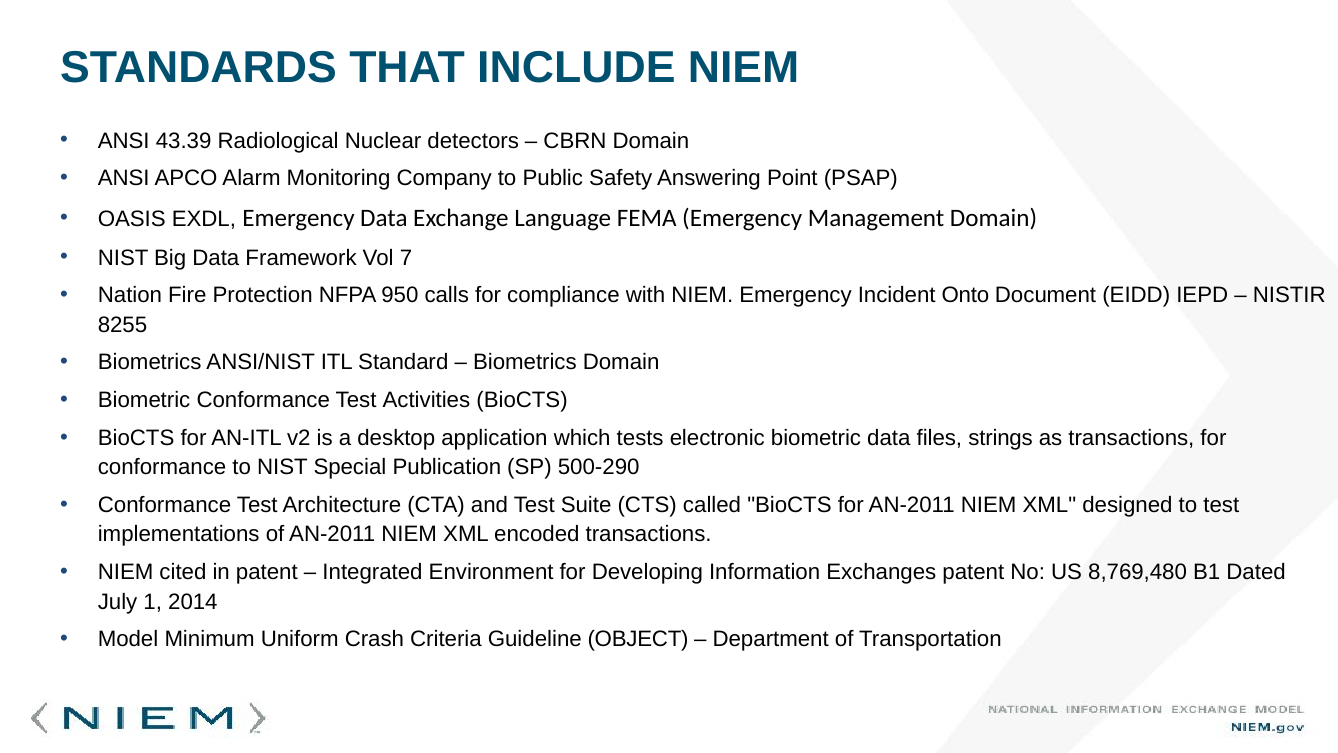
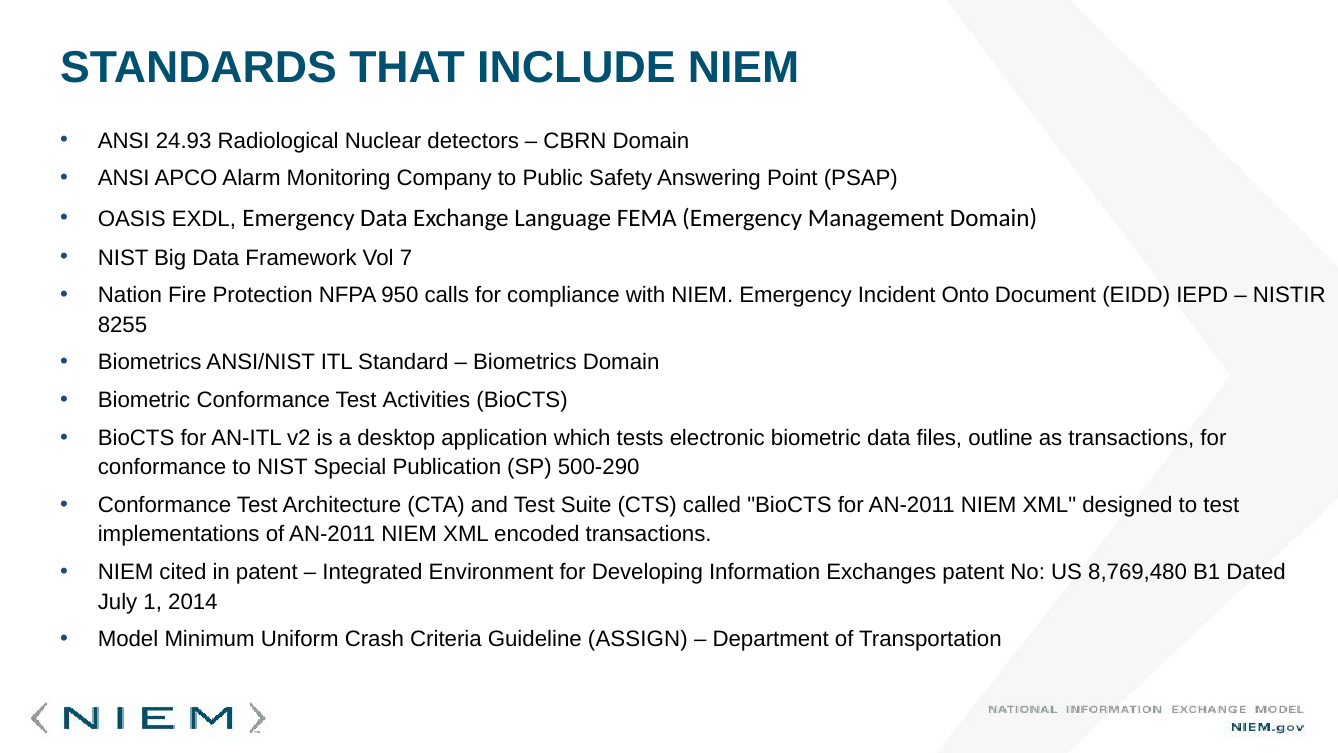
43.39: 43.39 -> 24.93 (184, 141)
strings: strings -> outline (1001, 438)
OBJECT: OBJECT -> ASSIGN (638, 639)
